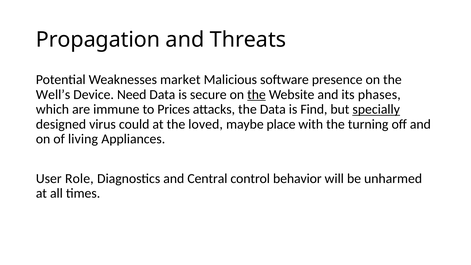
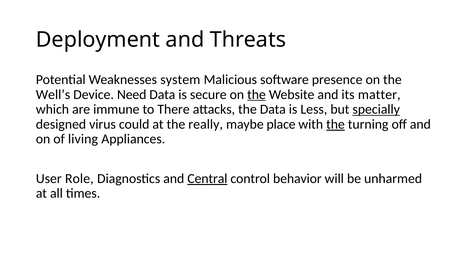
Propagation: Propagation -> Deployment (98, 40)
market: market -> system (180, 80)
phases: phases -> matter (379, 94)
Prices: Prices -> There (174, 109)
Find: Find -> Less (314, 109)
loved: loved -> really (206, 124)
the underline: none -> present (336, 124)
Central underline: none -> present (207, 178)
